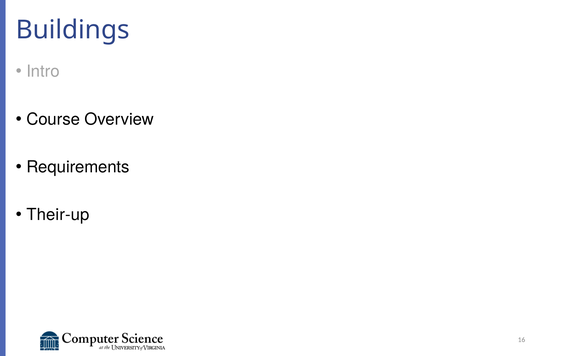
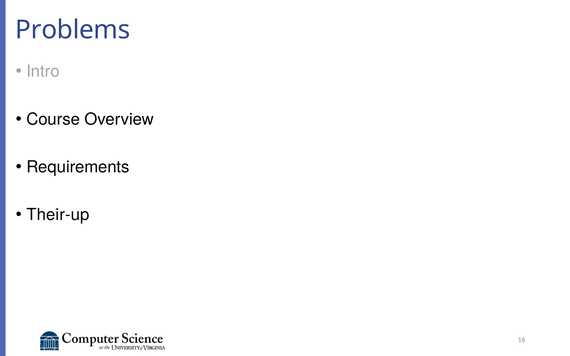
Buildings: Buildings -> Problems (73, 30)
